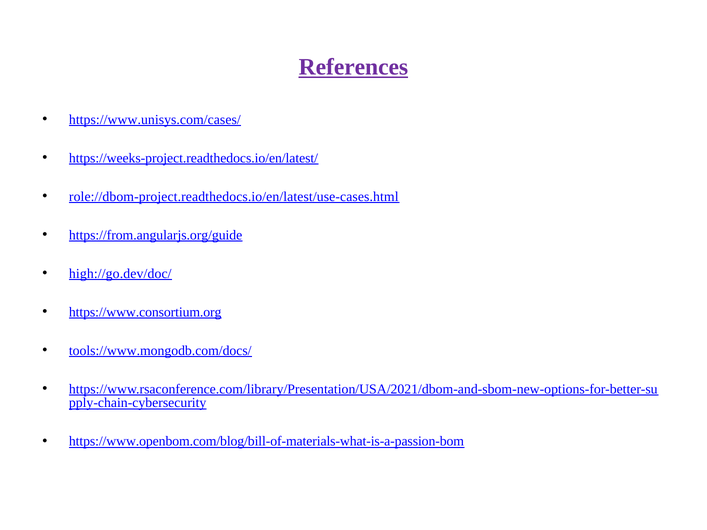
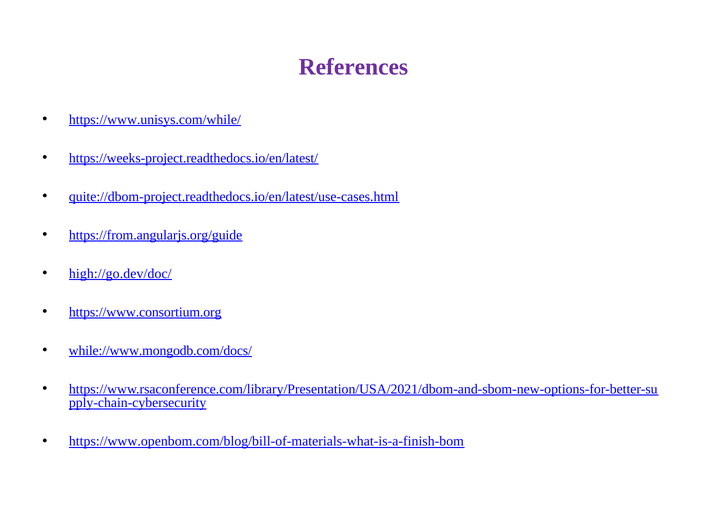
References underline: present -> none (353, 67)
https://www.unisys.com/cases/: https://www.unisys.com/cases/ -> https://www.unisys.com/while/ (155, 120)
role://dbom-project.readthedocs.io/en/latest/use-cases.html: role://dbom-project.readthedocs.io/en/latest/use-cases.html -> quite://dbom-project.readthedocs.io/en/latest/use-cases.html (234, 197)
tools://www.mongodb.com/docs/: tools://www.mongodb.com/docs/ -> while://www.mongodb.com/docs/ (160, 351)
https://www.openbom.com/blog/bill-of-materials-what-is-a-passion-bom: https://www.openbom.com/blog/bill-of-materials-what-is-a-passion-bom -> https://www.openbom.com/blog/bill-of-materials-what-is-a-finish-bom (266, 441)
